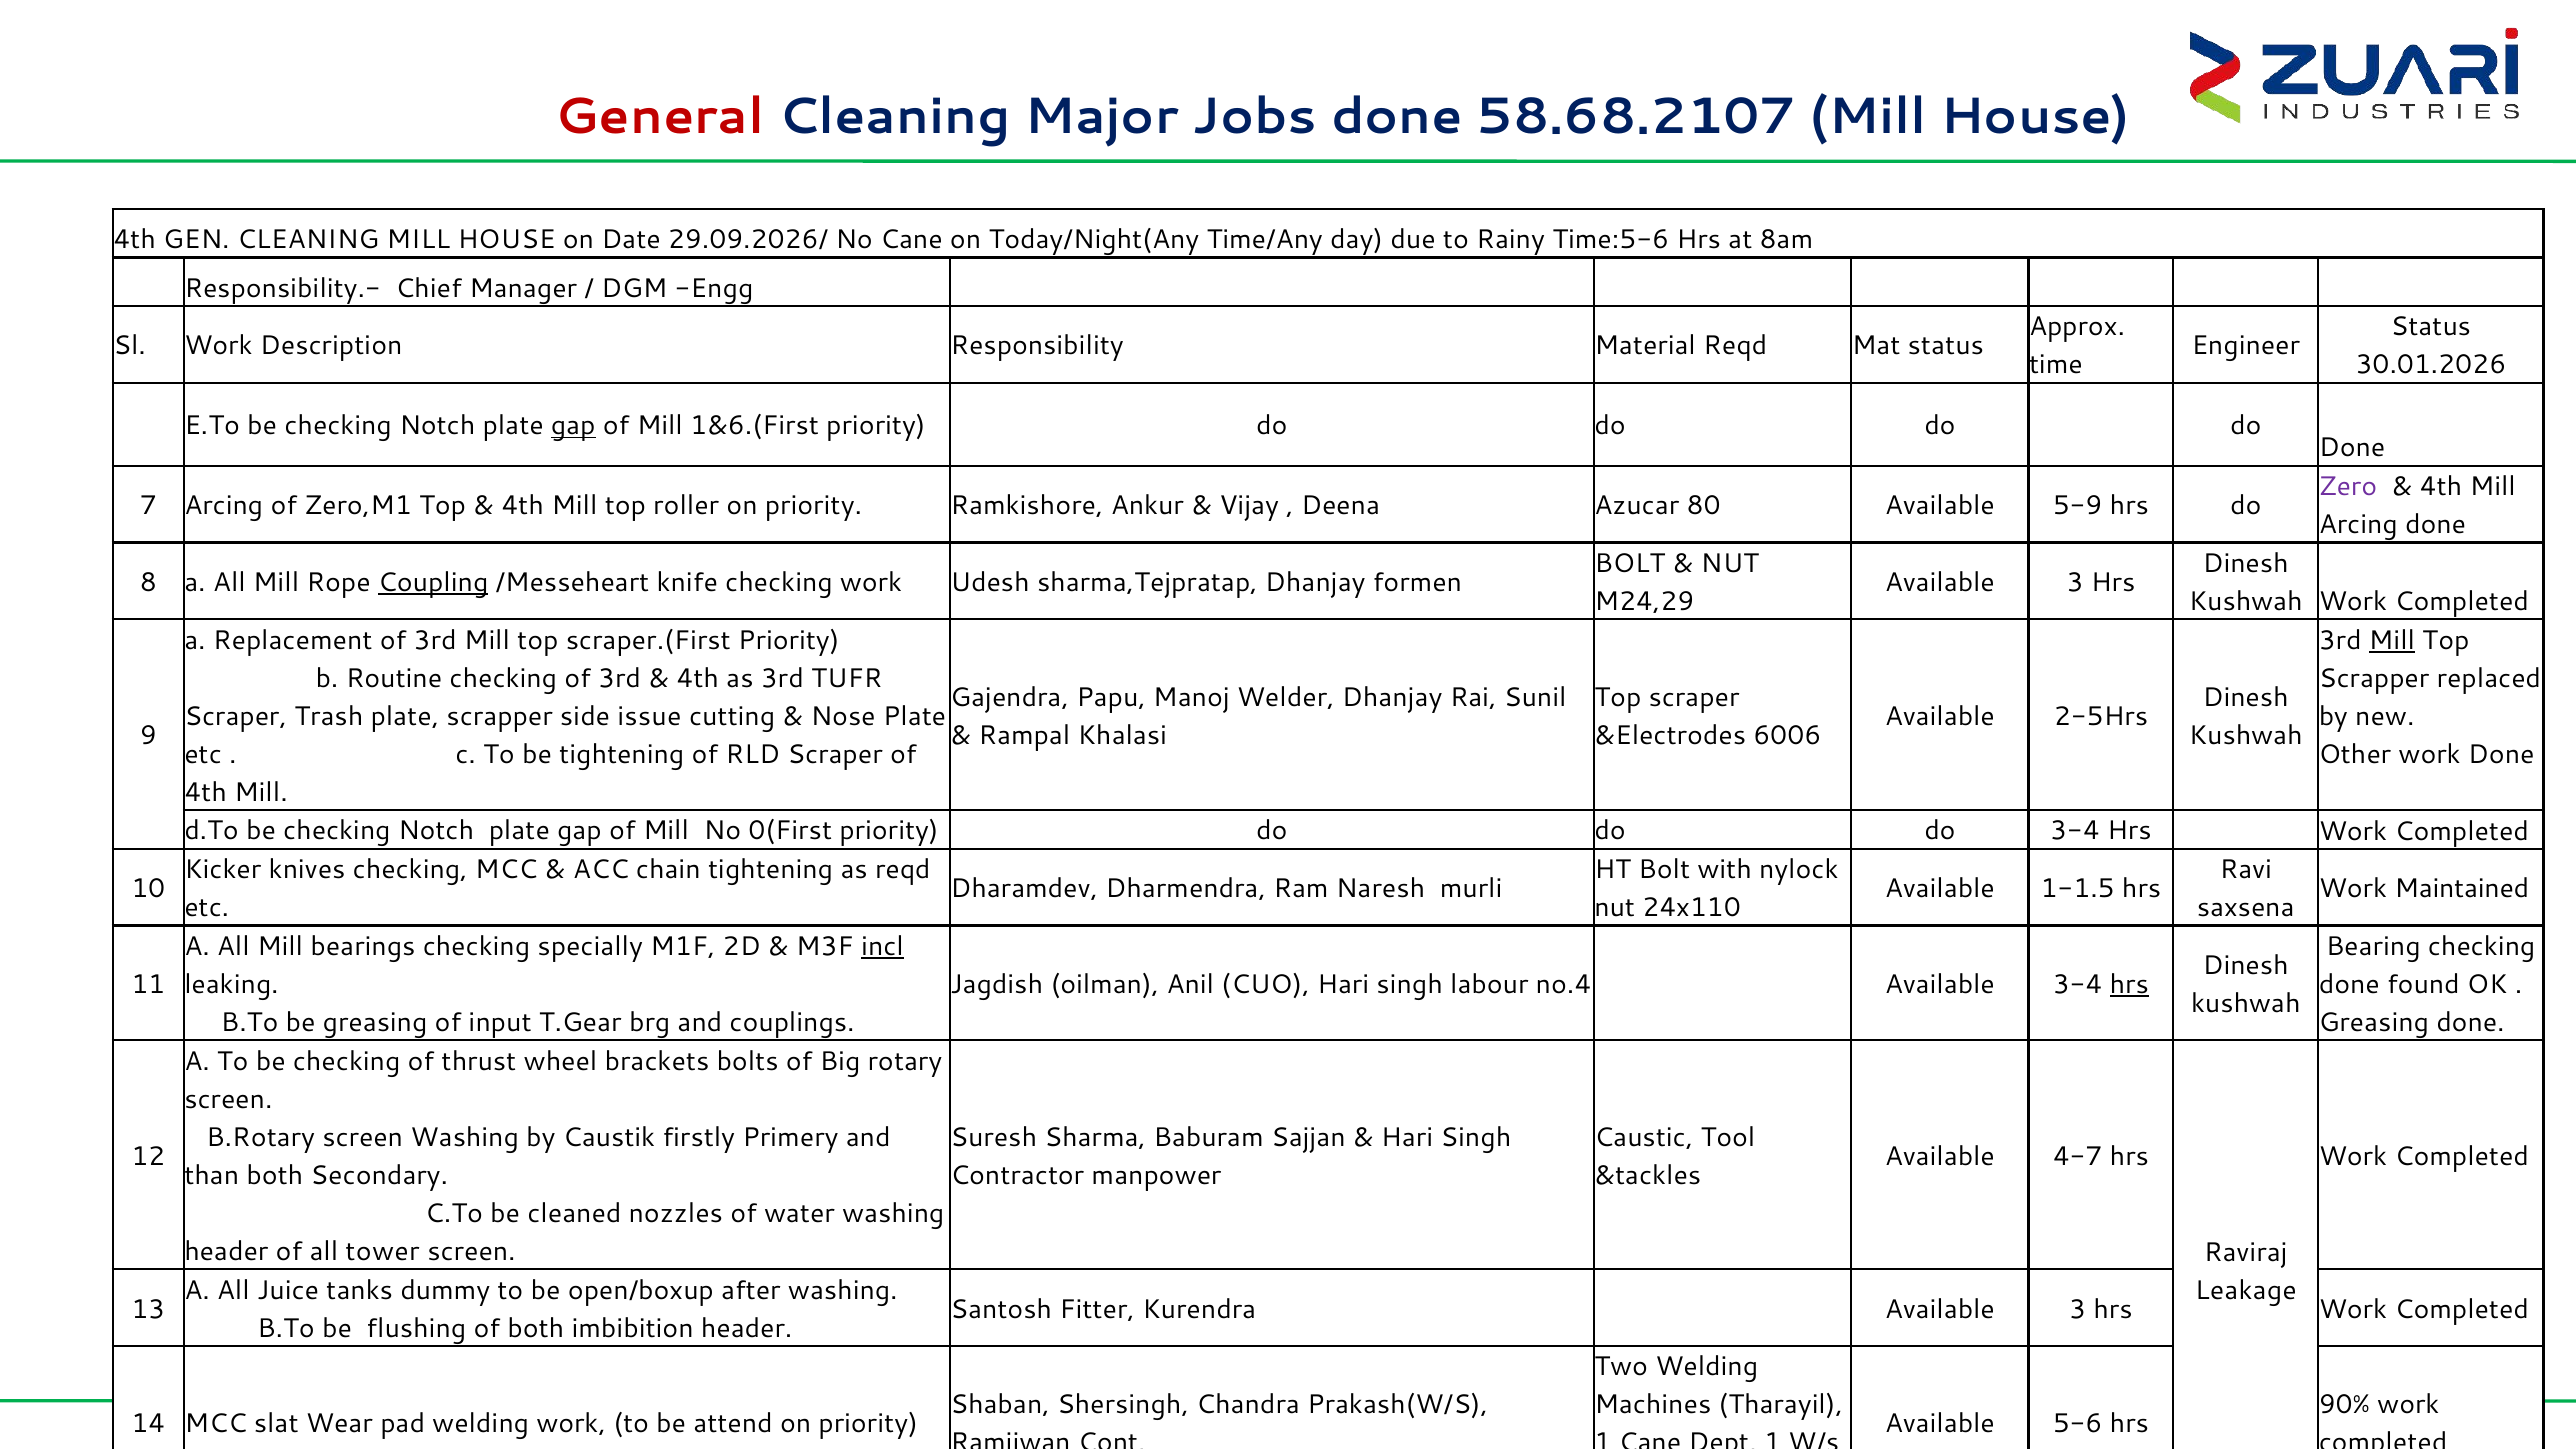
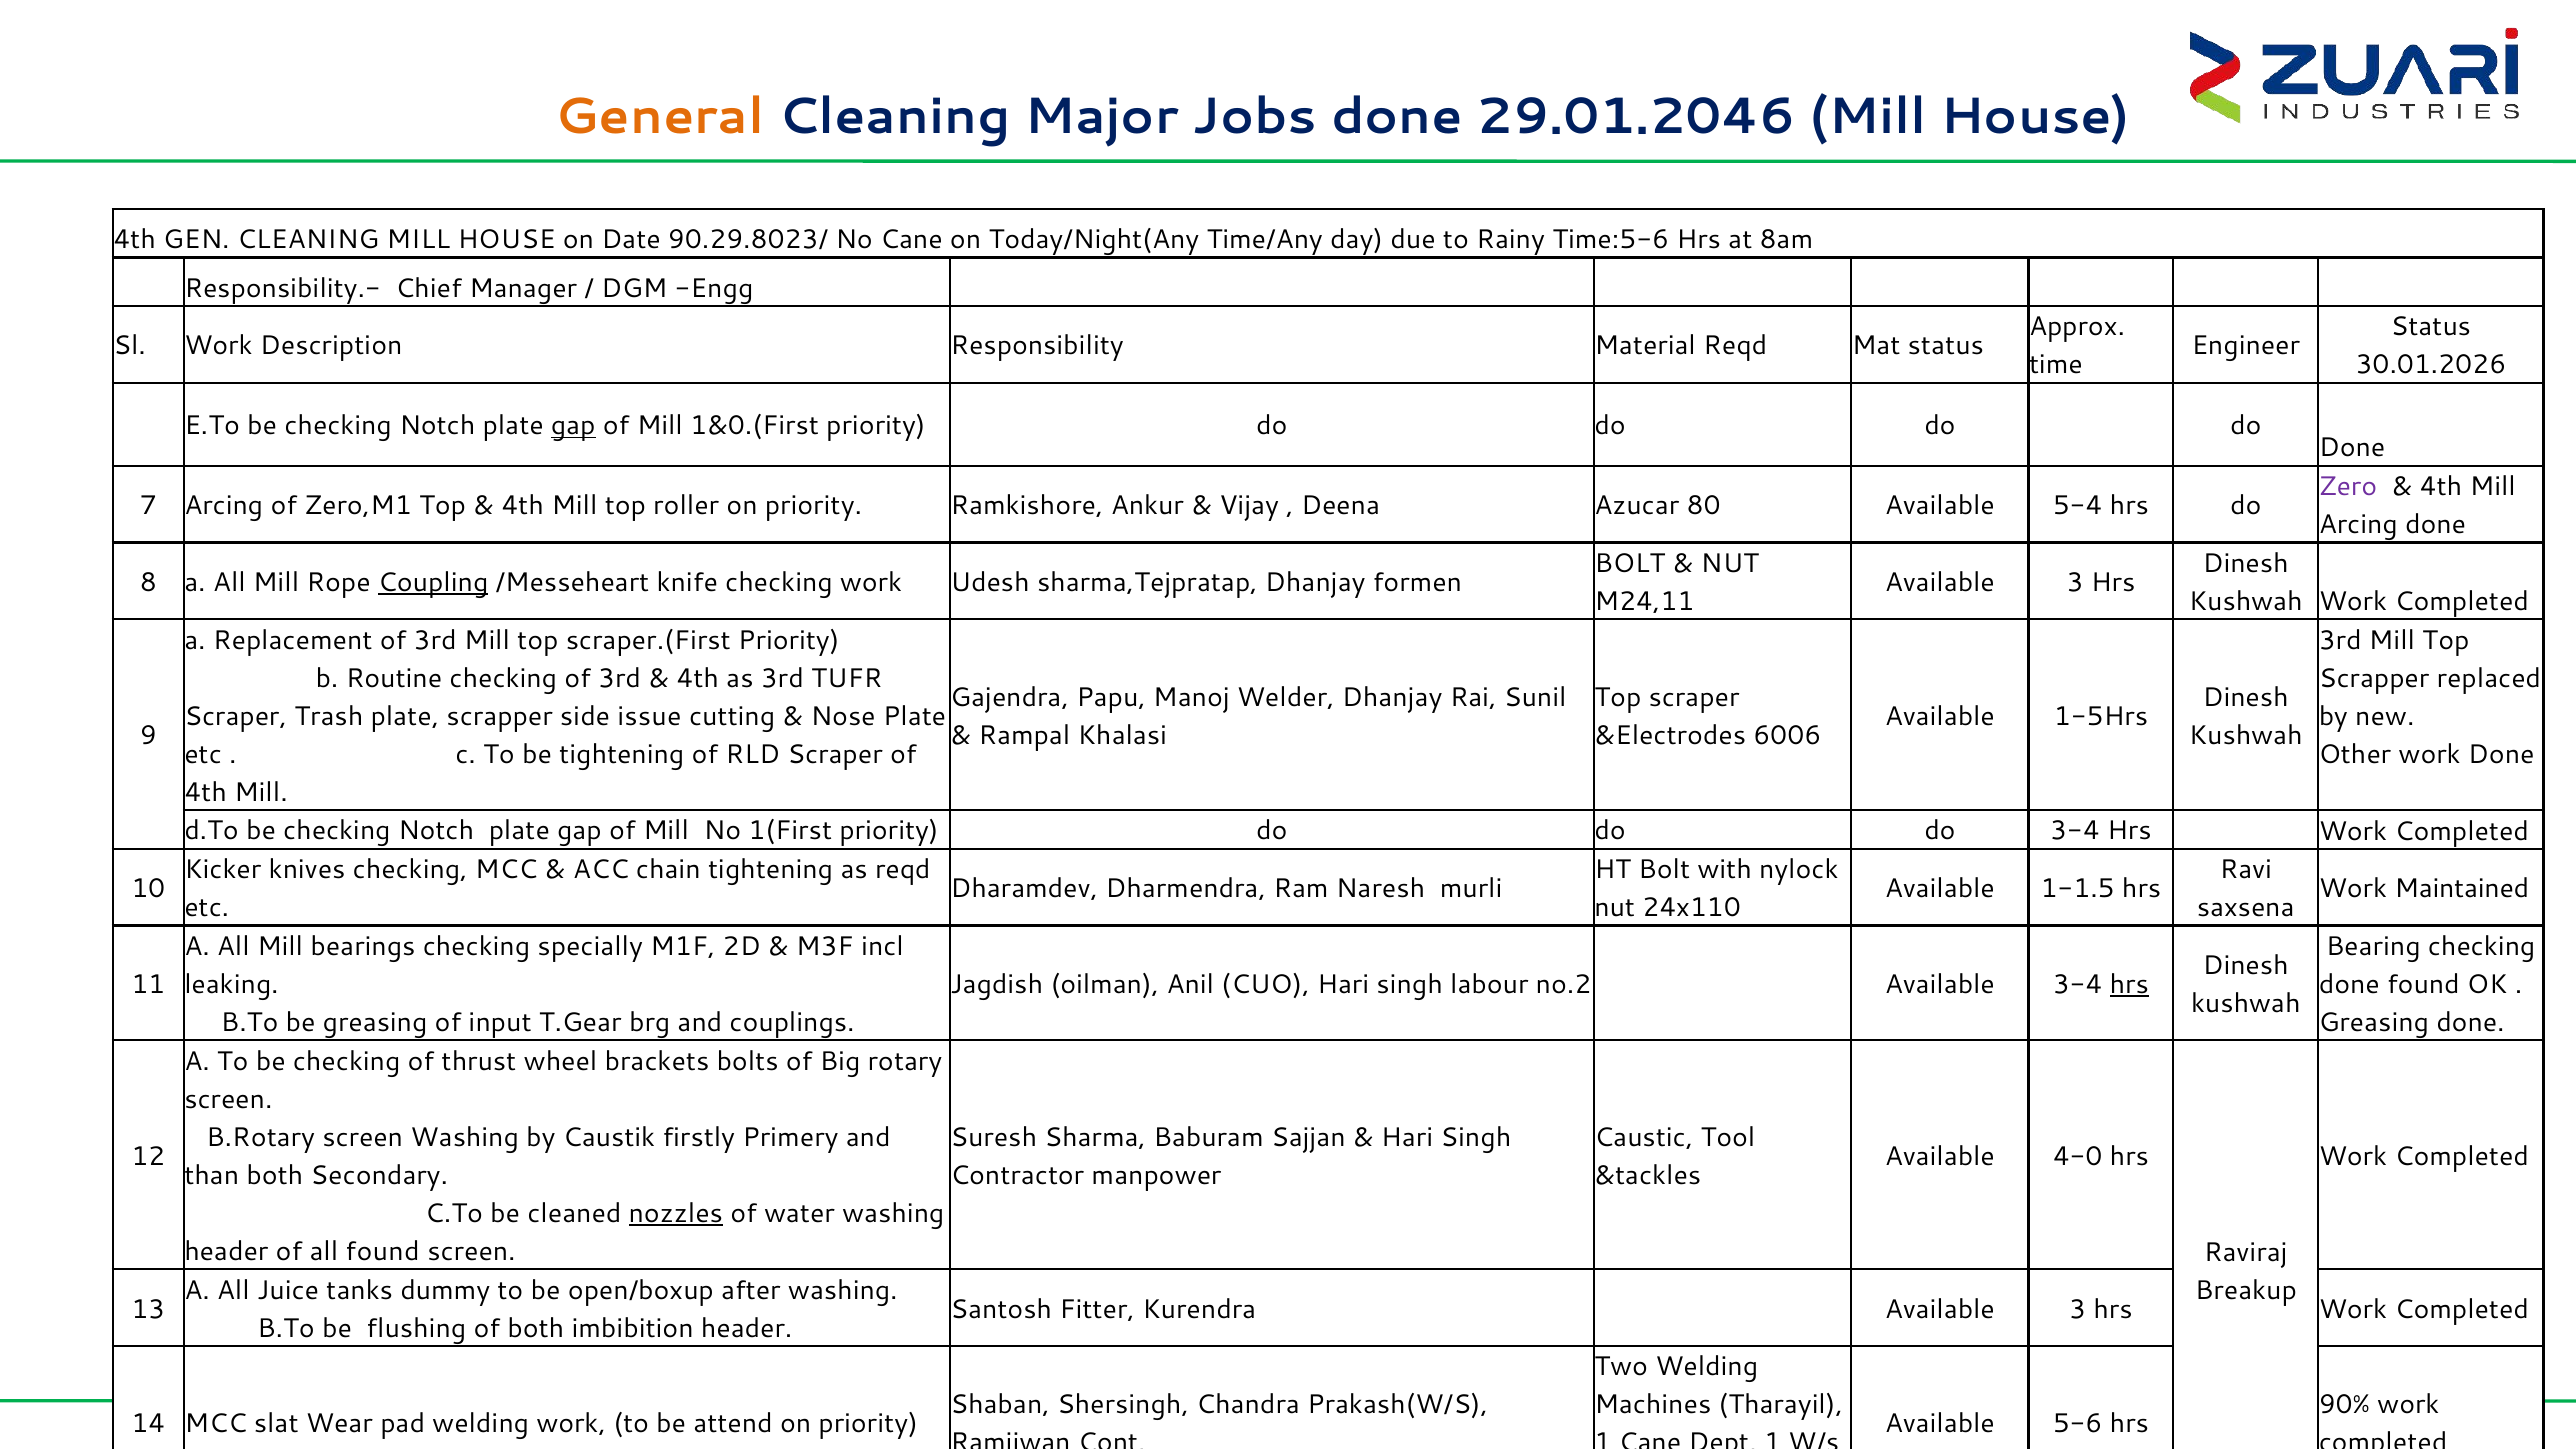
General colour: red -> orange (660, 117)
58.68.2107: 58.68.2107 -> 29.01.2046 (1637, 117)
29.09.2026/: 29.09.2026/ -> 90.29.8023/ (748, 240)
1&6.(First: 1&6.(First -> 1&0.(First (755, 426)
5-9: 5-9 -> 5-4 (2078, 506)
M24,29: M24,29 -> M24,11 (1644, 602)
Mill underline: present -> none (2392, 640)
2-5Hrs: 2-5Hrs -> 1-5Hrs (2101, 716)
0(First: 0(First -> 1(First (790, 831)
incl underline: present -> none (882, 947)
no.4: no.4 -> no.2 (1564, 985)
4-7: 4-7 -> 4-0 (2078, 1156)
nozzles underline: none -> present (676, 1213)
all tower: tower -> found (383, 1251)
Leakage: Leakage -> Breakup (2246, 1290)
